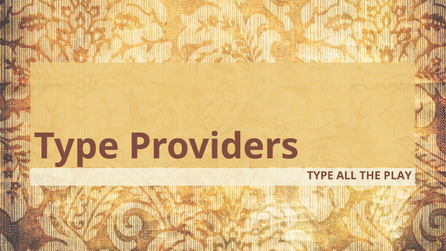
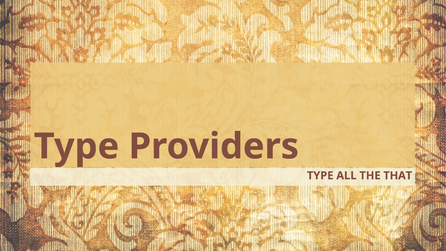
PLAY: PLAY -> THAT (398, 176)
